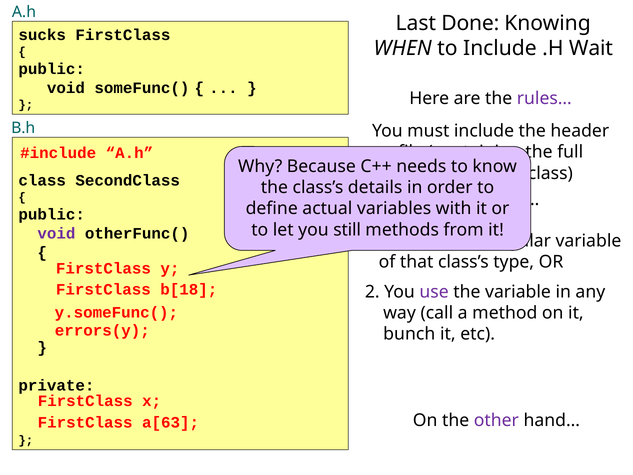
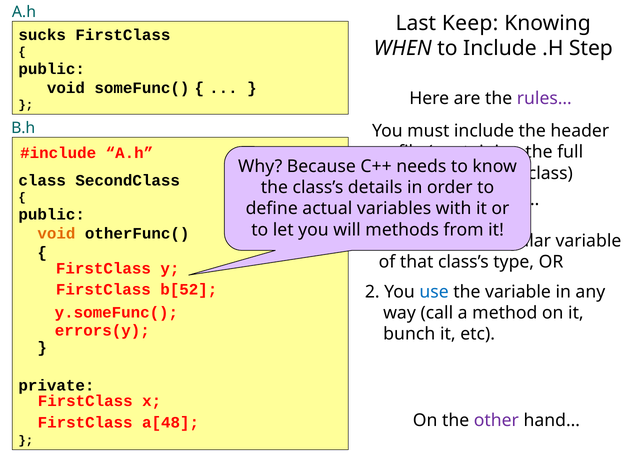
Done: Done -> Keep (470, 23)
Wait: Wait -> Step (591, 48)
still: still -> will (347, 230)
void colour: purple -> orange (56, 233)
b[18: b[18 -> b[52 (189, 289)
use colour: purple -> blue (434, 292)
a[63: a[63 -> a[48 (171, 422)
